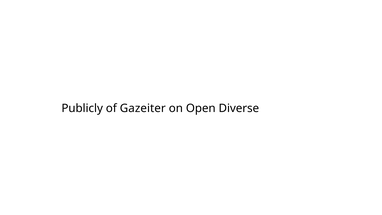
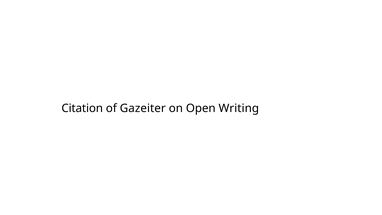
Publicly: Publicly -> Citation (82, 108)
Diverse: Diverse -> Writing (239, 108)
